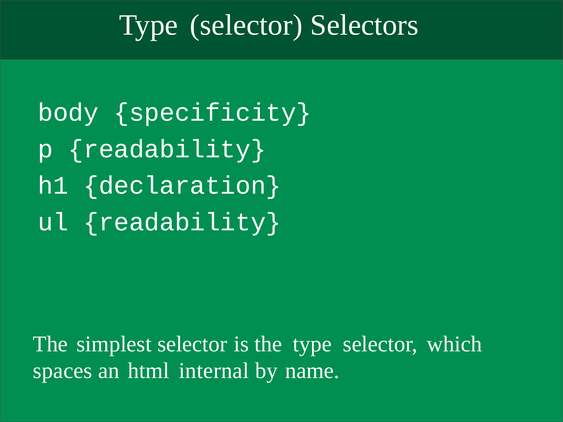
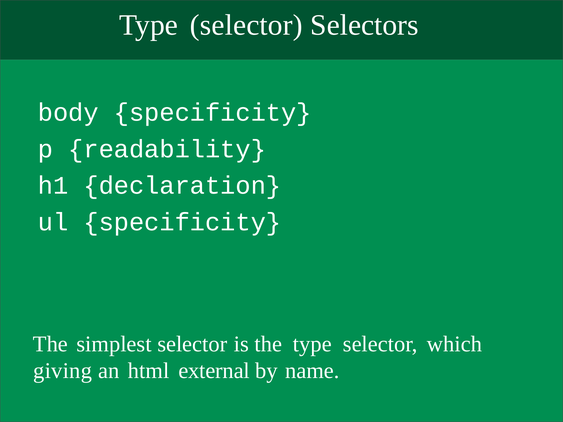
ul readability: readability -> specificity (182, 222)
spaces: spaces -> giving (63, 371)
internal: internal -> external (214, 371)
